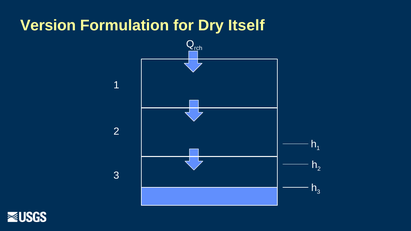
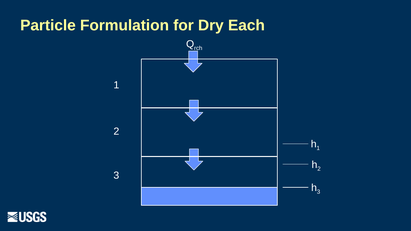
Version: Version -> Particle (48, 25)
Itself: Itself -> Each (246, 25)
